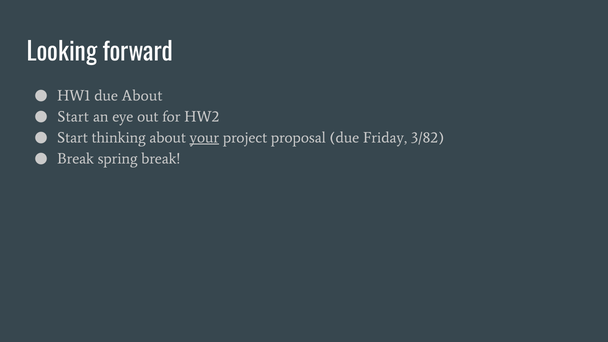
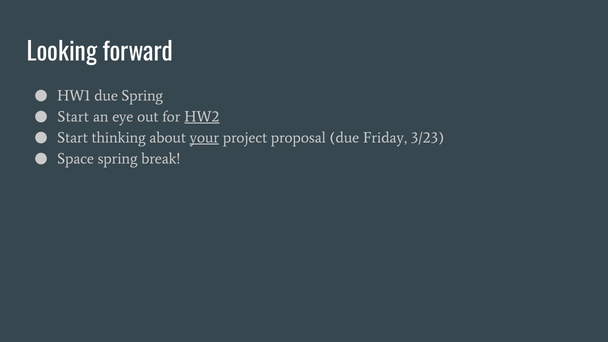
due About: About -> Spring (142, 96)
HW2 underline: none -> present (202, 117)
3/82: 3/82 -> 3/23 (428, 138)
Break: Break -> Space (76, 159)
